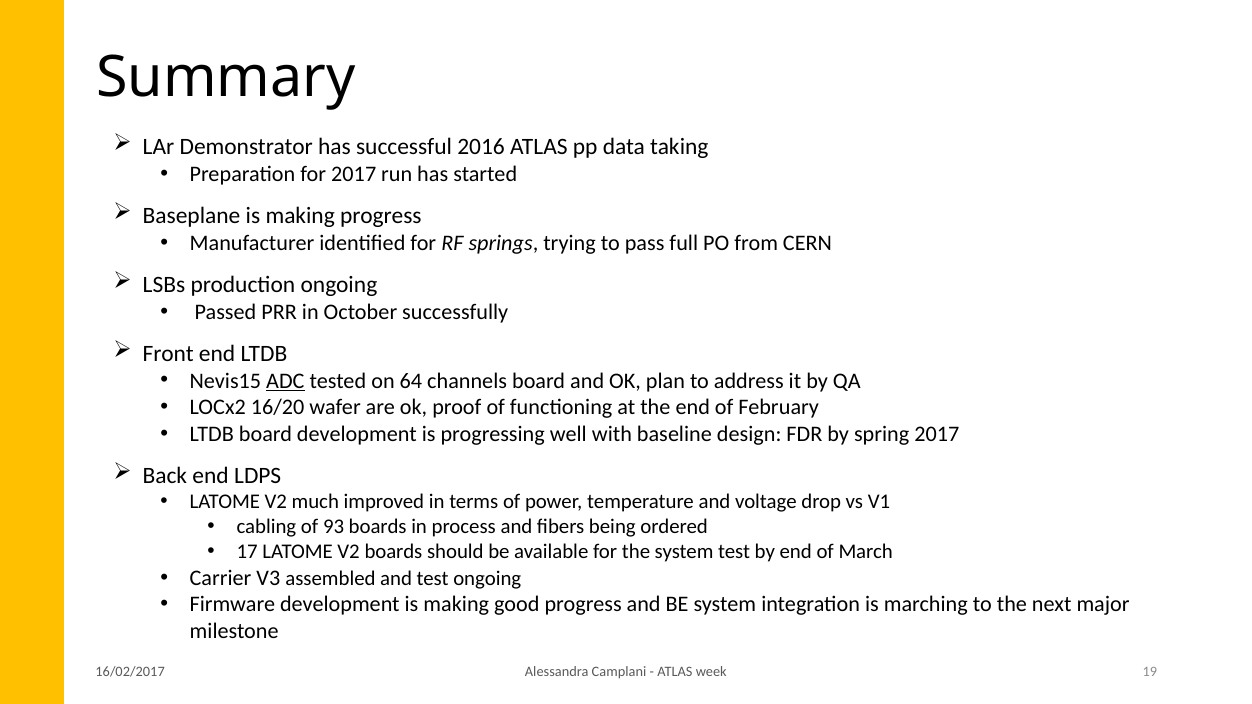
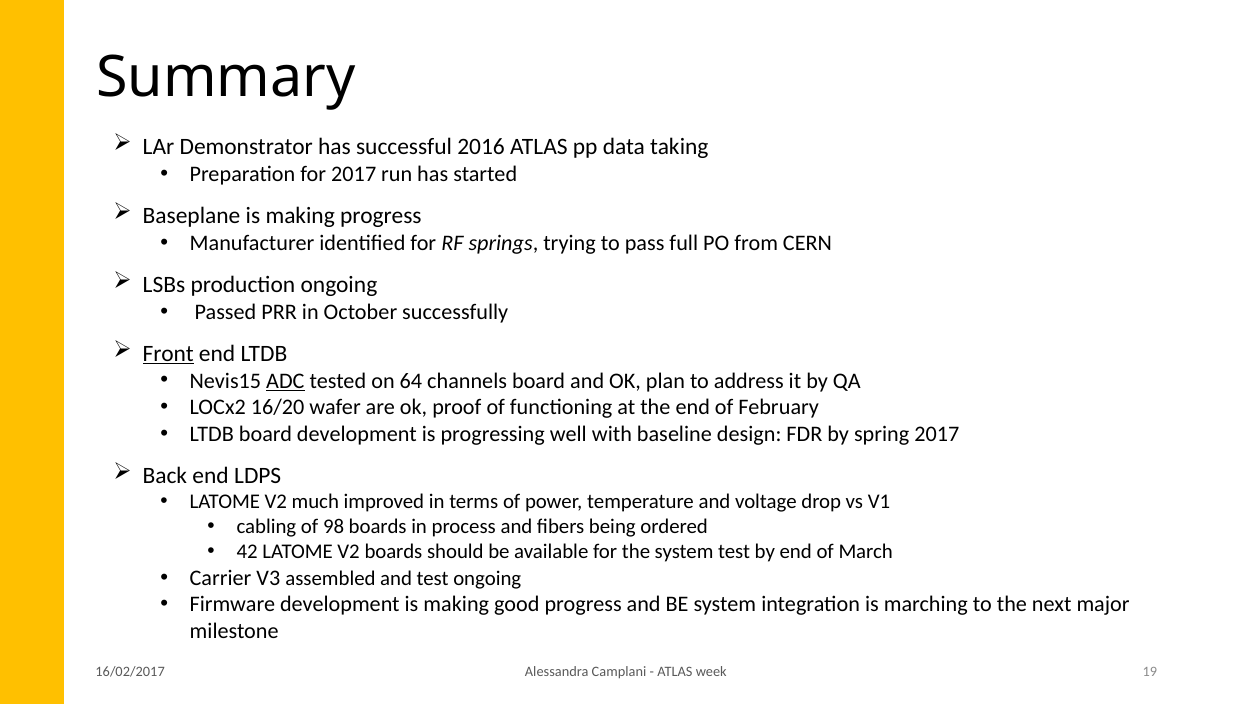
Front underline: none -> present (168, 354)
93: 93 -> 98 (334, 527)
17: 17 -> 42 (247, 552)
